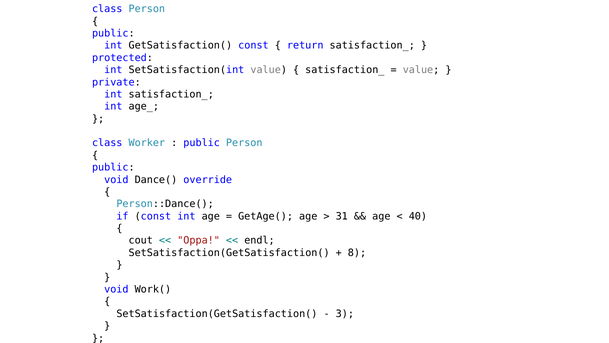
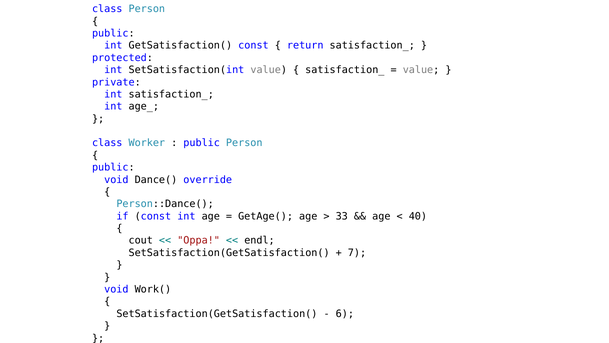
31: 31 -> 33 (342, 216)
8: 8 -> 7 (357, 253)
3: 3 -> 6 (345, 313)
